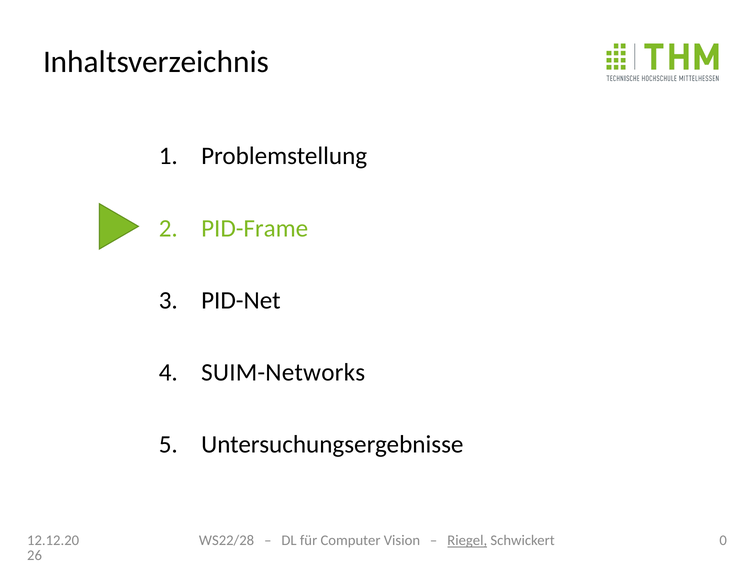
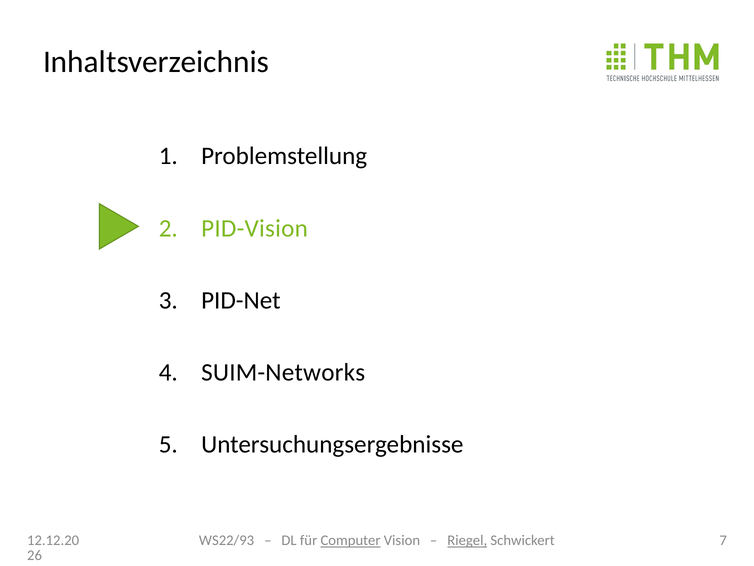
PID-Frame: PID-Frame -> PID-Vision (255, 228)
WS22/28: WS22/28 -> WS22/93 (227, 540)
Computer underline: none -> present (351, 540)
0: 0 -> 7 (723, 540)
